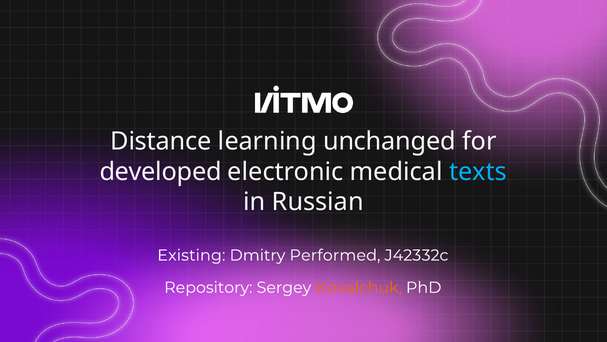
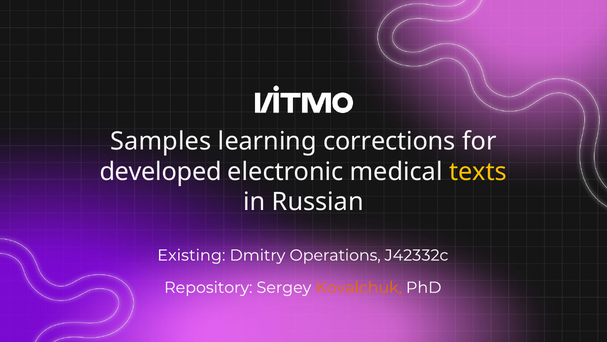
Distance: Distance -> Samples (161, 141)
unchanged: unchanged -> corrections (389, 141)
texts colour: light blue -> yellow (478, 171)
Performed: Performed -> Operations (335, 255)
